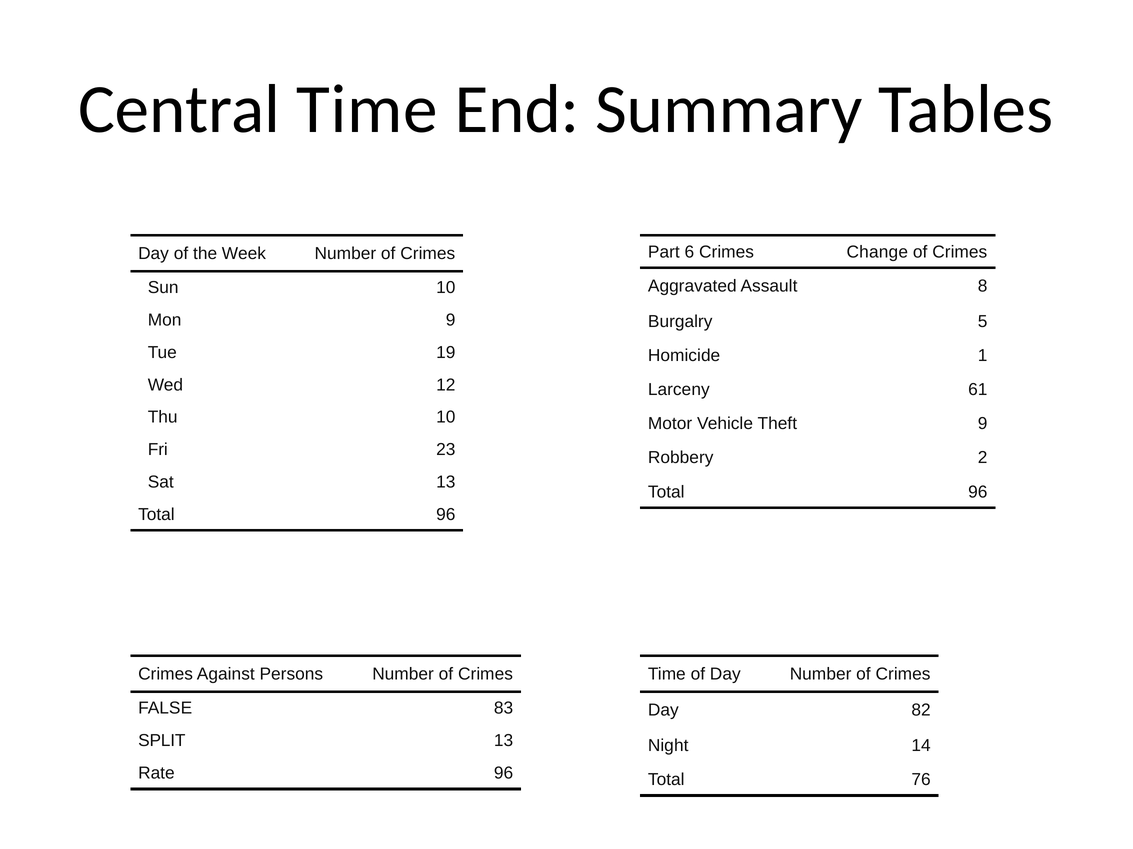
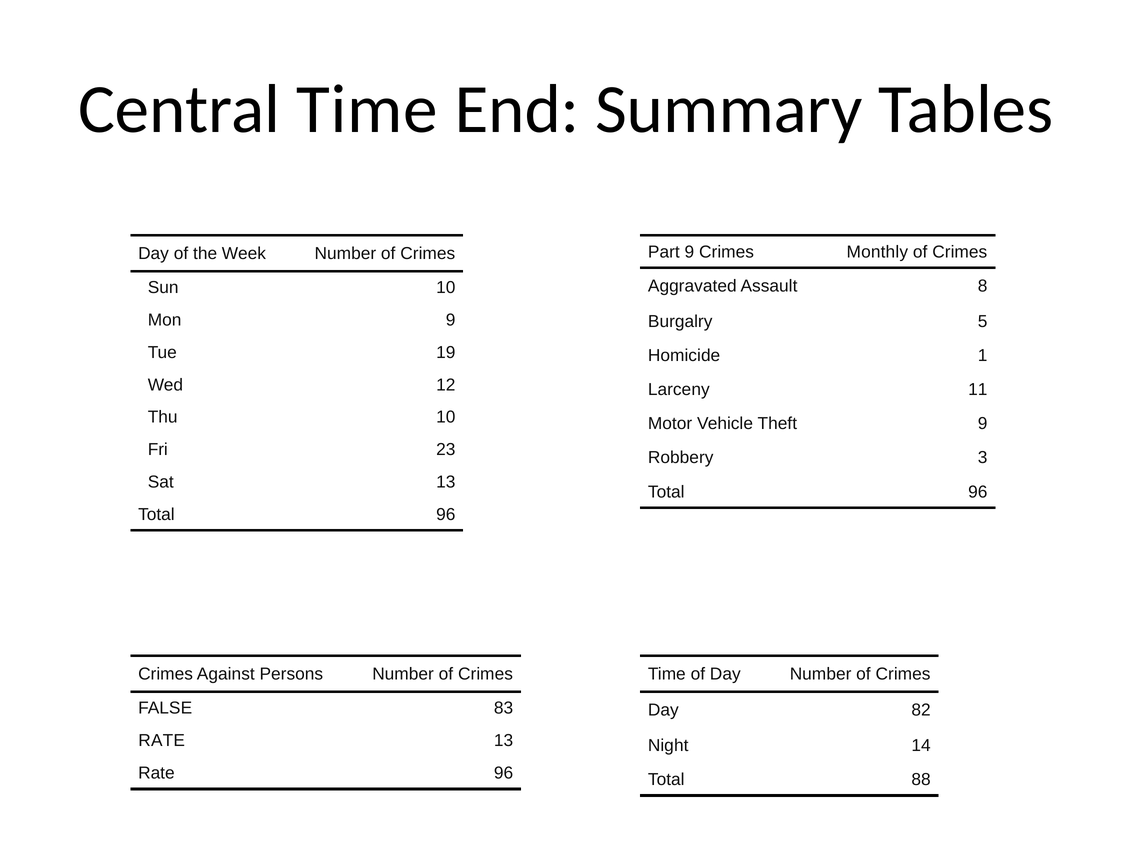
Part 6: 6 -> 9 (689, 252)
Change: Change -> Monthly (877, 252)
61: 61 -> 11 (978, 390)
2: 2 -> 3 (983, 458)
SPLIT: SPLIT -> RATE (162, 741)
76: 76 -> 88 (921, 780)
